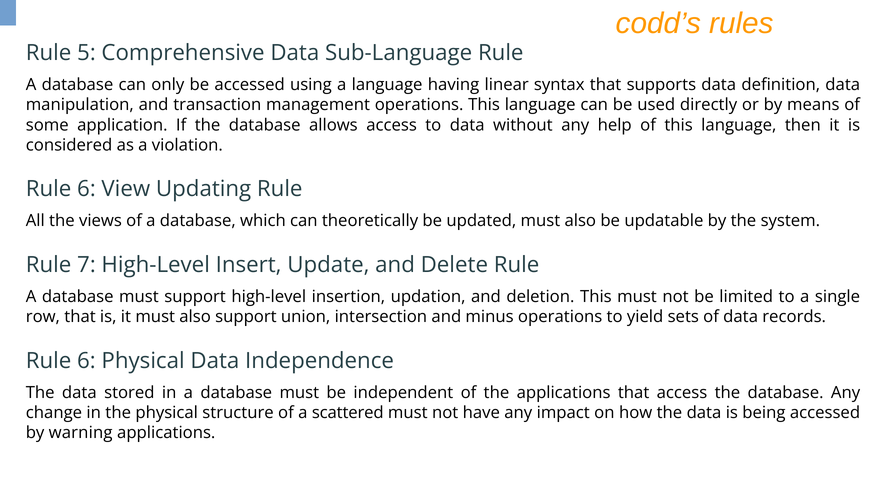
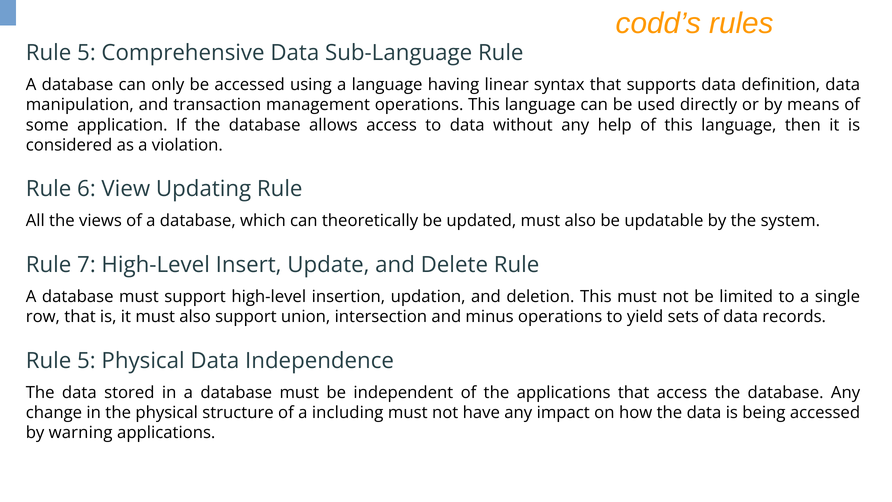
6: 6 -> 5 (86, 361)
scattered: scattered -> including (348, 413)
